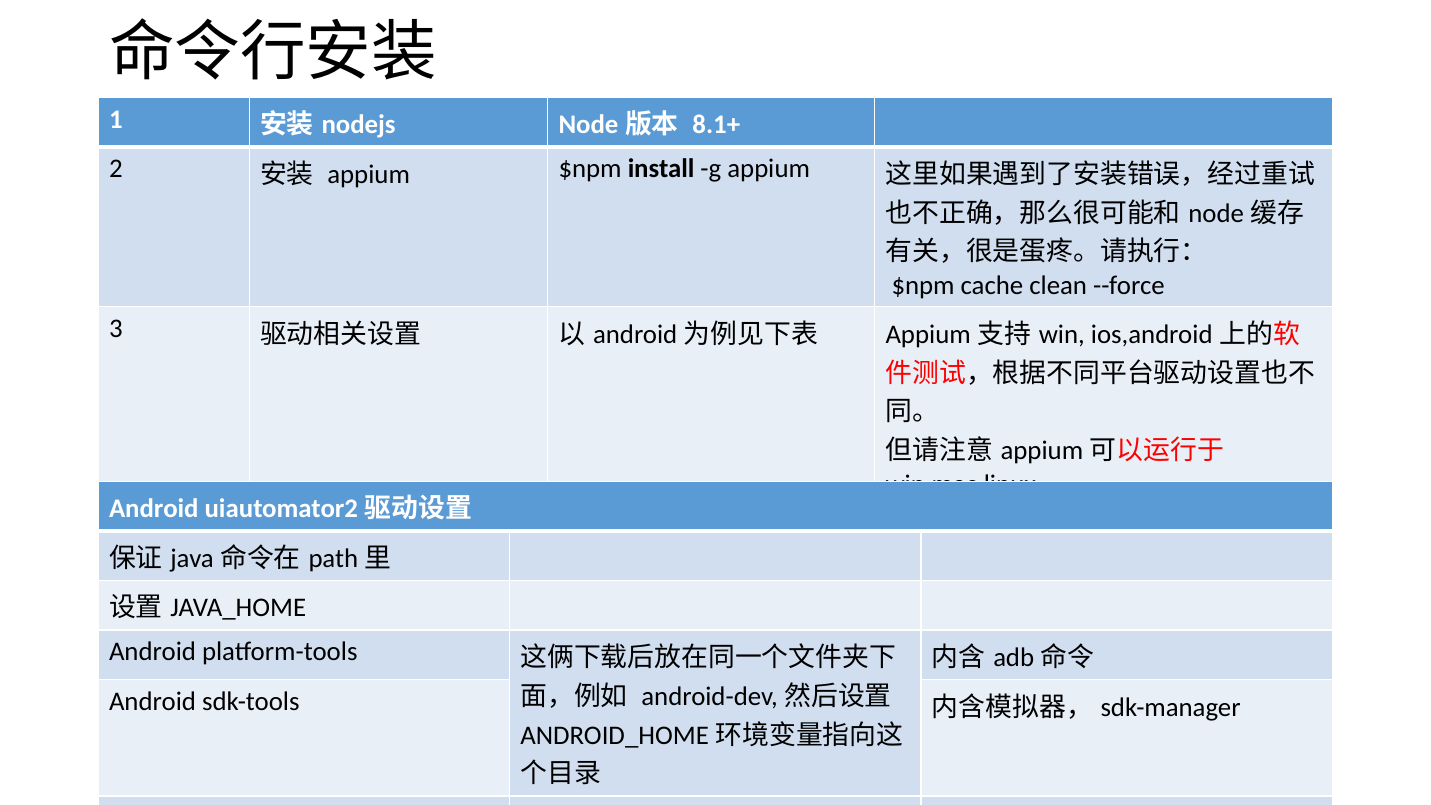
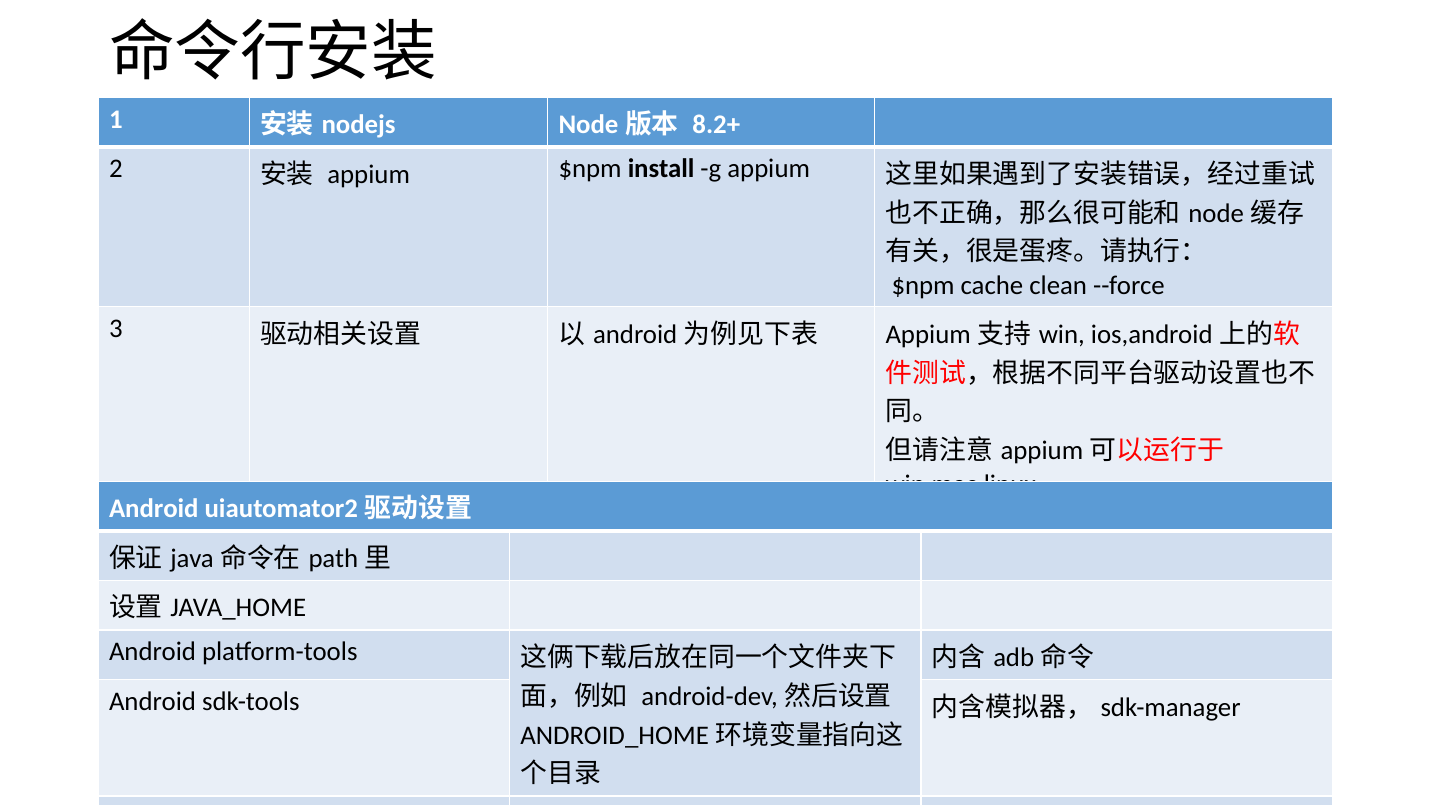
8.1+: 8.1+ -> 8.2+ (716, 125)
